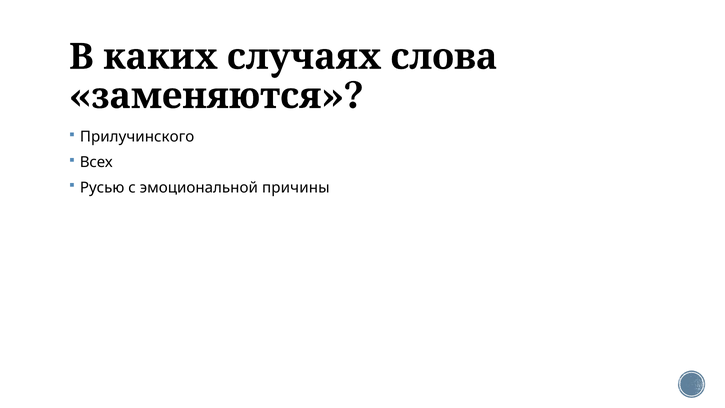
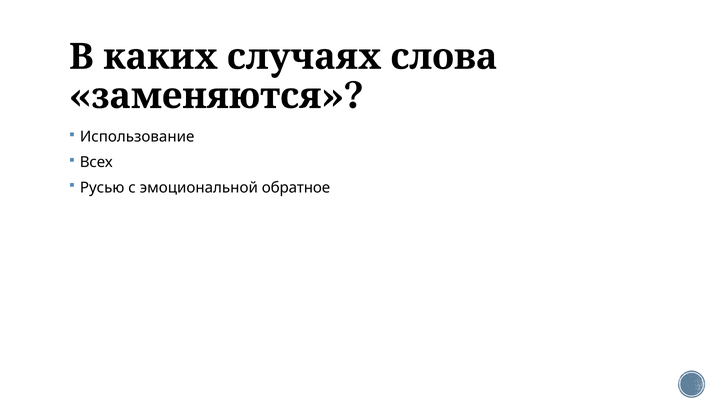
Прилучинского: Прилучинского -> Использование (137, 137)
причины: причины -> обратное (296, 188)
